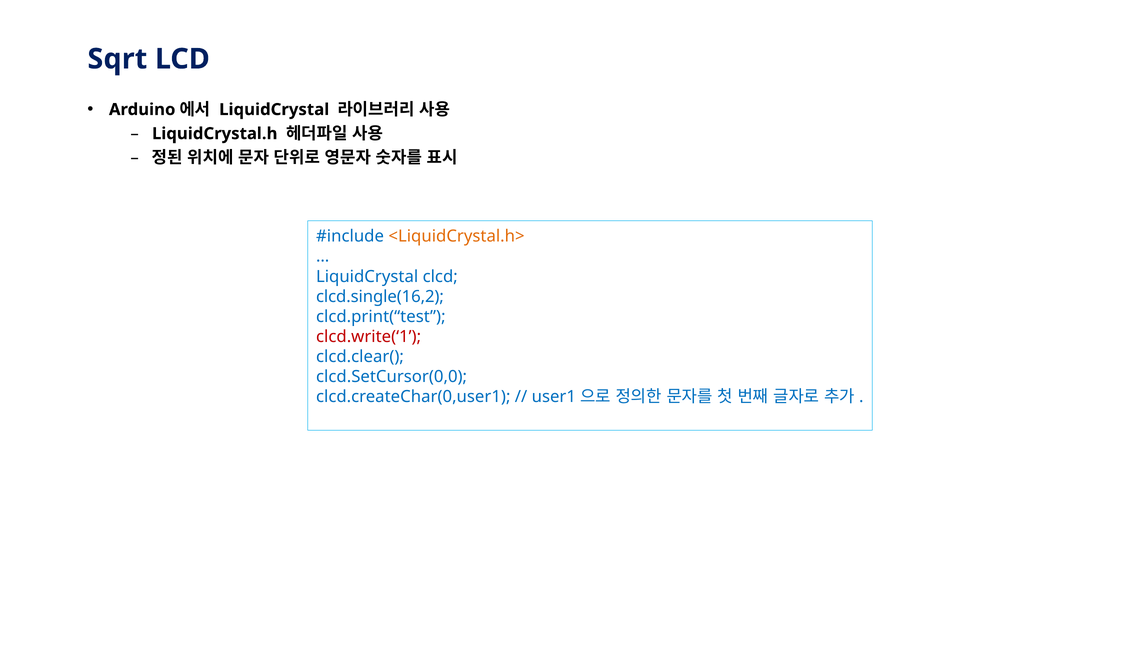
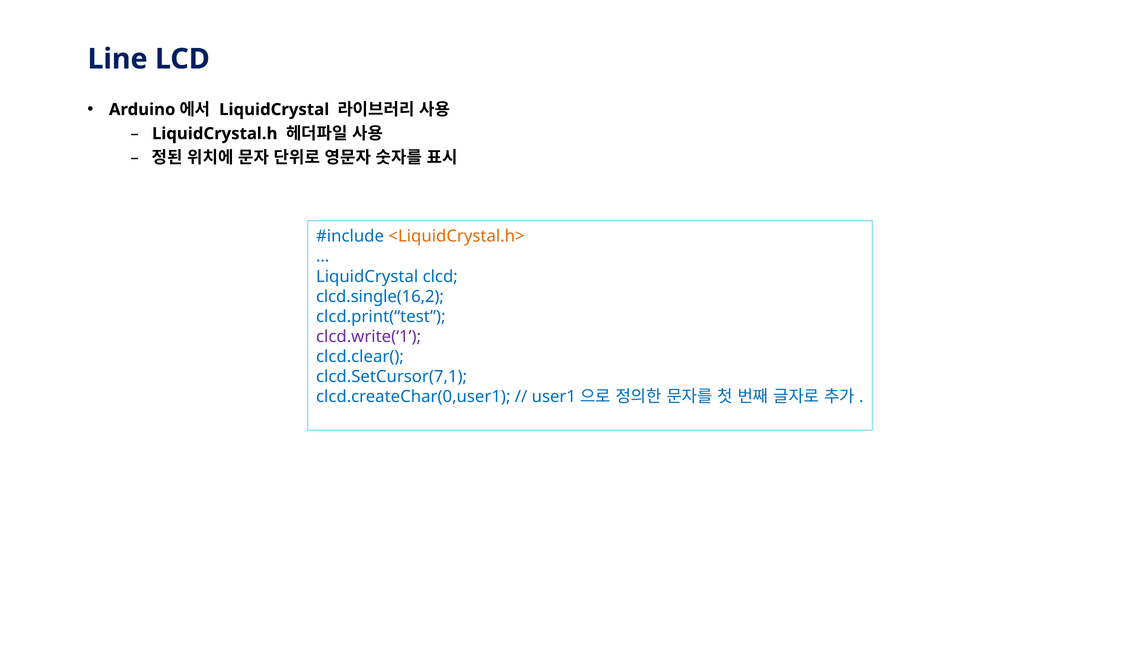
Sqrt: Sqrt -> Line (118, 59)
clcd.write(‘1 colour: red -> purple (369, 337)
clcd.SetCursor(0,0: clcd.SetCursor(0,0 -> clcd.SetCursor(7,1 (392, 377)
